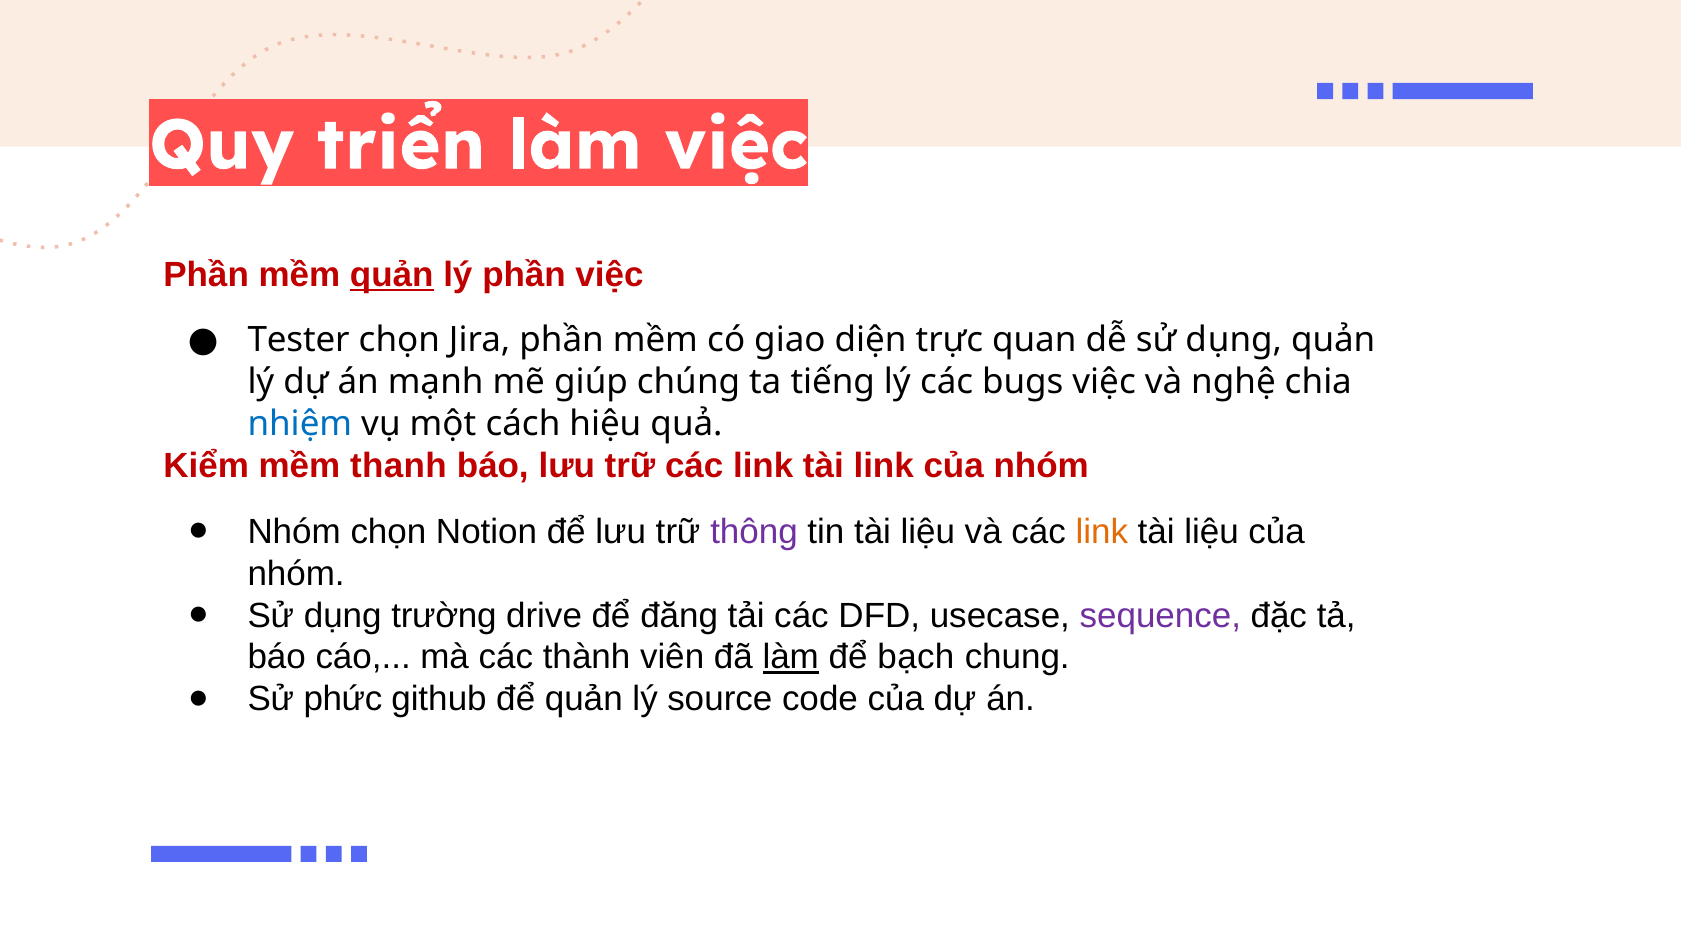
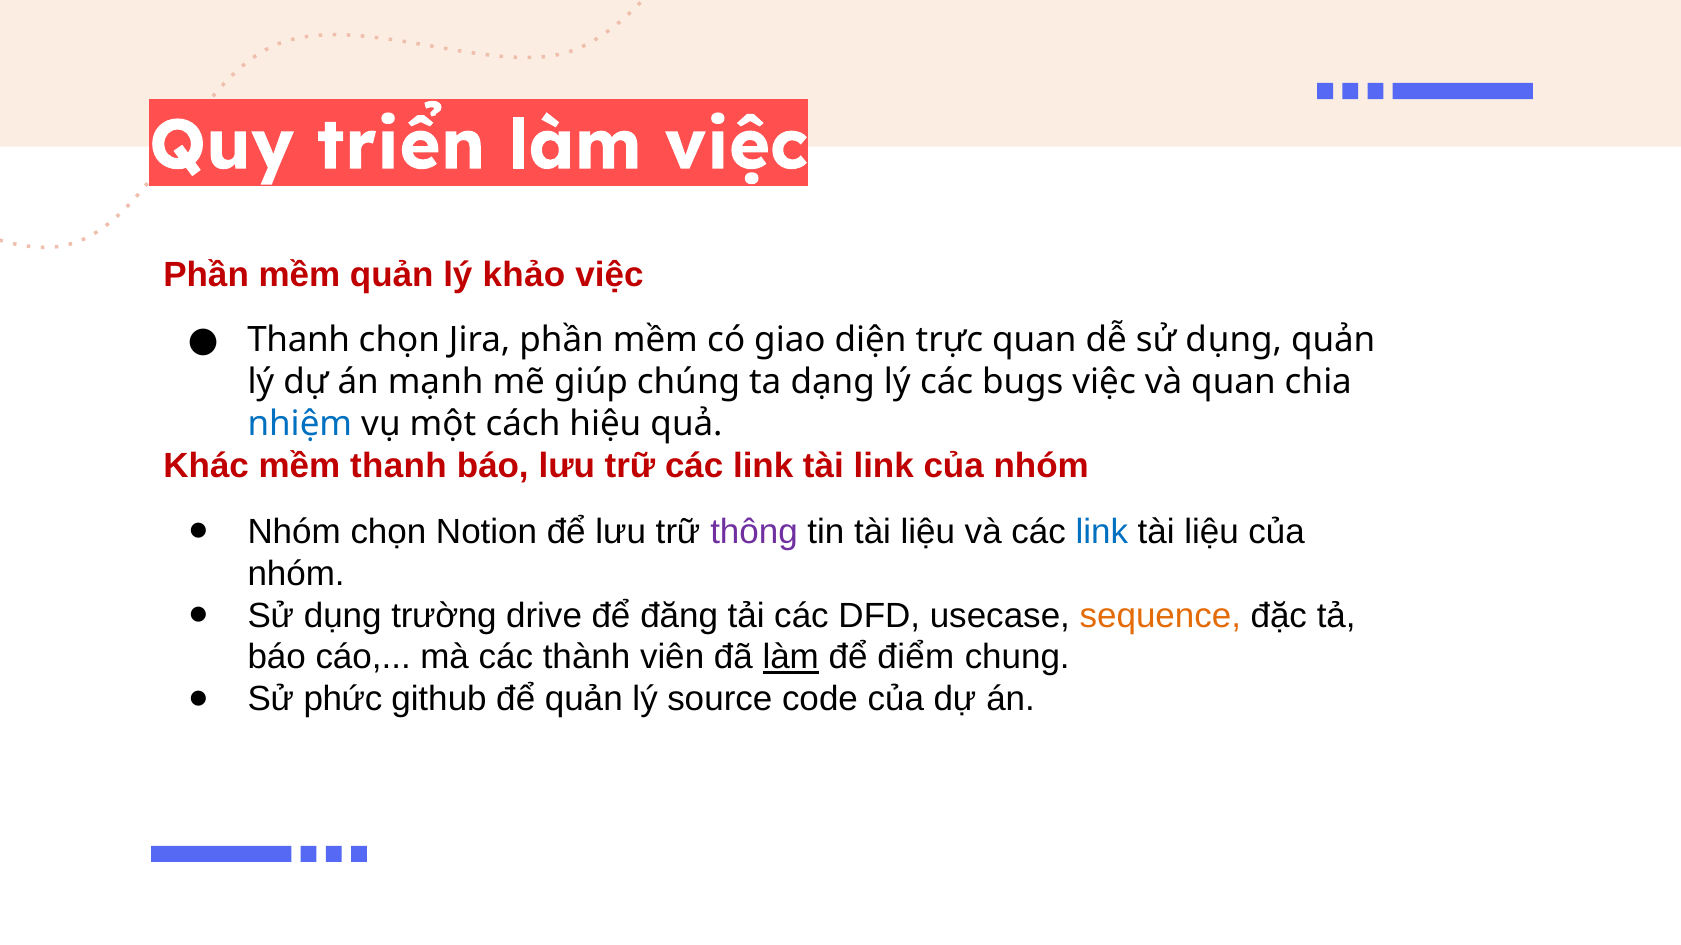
quản underline: present -> none (392, 275)
lý phần: phần -> khảo (524, 275)
Tester: Tester -> Thanh (299, 340)
tiếng: tiếng -> dạng (833, 382)
và nghệ: nghệ -> quan (1233, 382)
Kiểm: Kiểm -> Khác (206, 466)
link colour: orange -> blue (1102, 532)
sequence colour: purple -> orange (1160, 616)
bạch: bạch -> điểm (916, 658)
